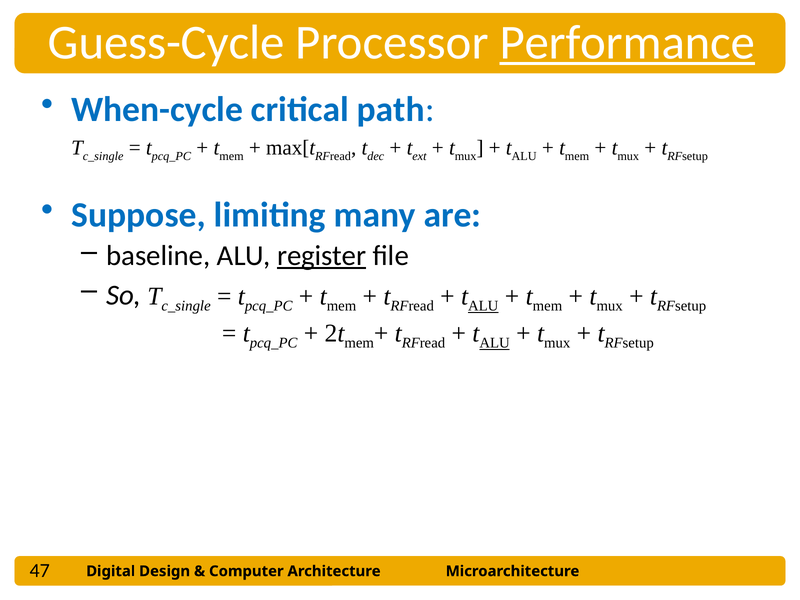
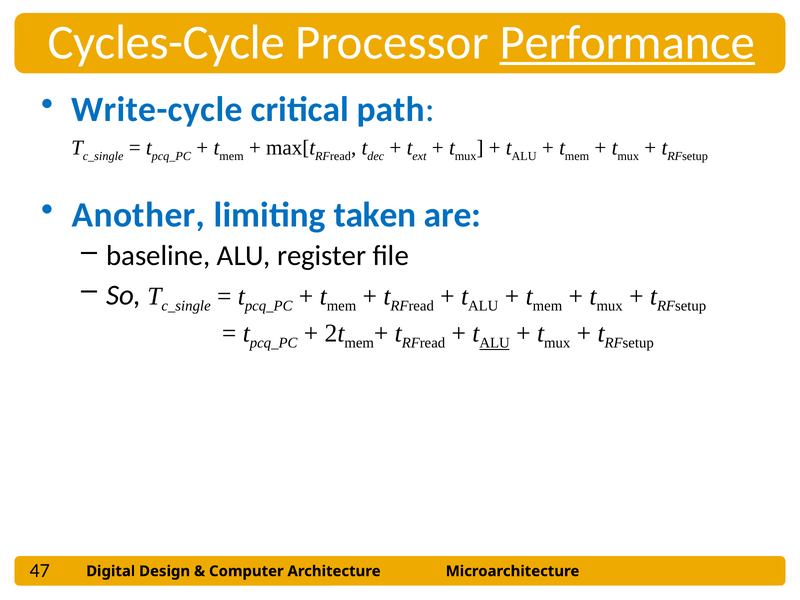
Guess-Cycle: Guess-Cycle -> Cycles-Cycle (166, 43)
When-cycle: When-cycle -> Write-cycle (157, 110)
Suppose: Suppose -> Another (138, 215)
many: many -> taken (375, 215)
register underline: present -> none (322, 256)
ALU underline: present -> none (483, 306)
